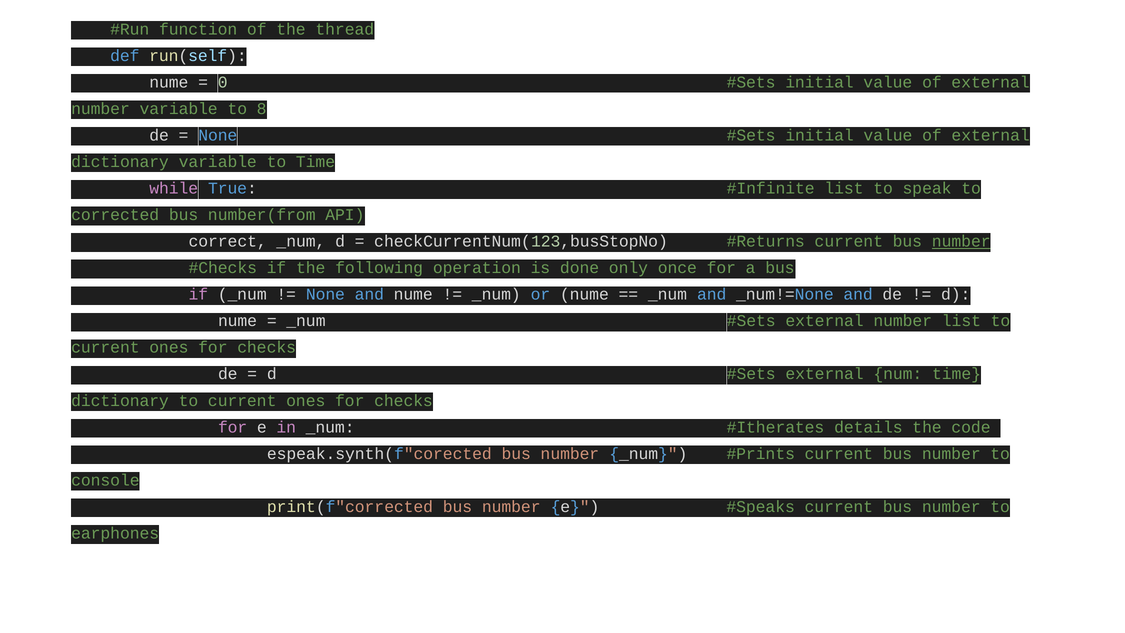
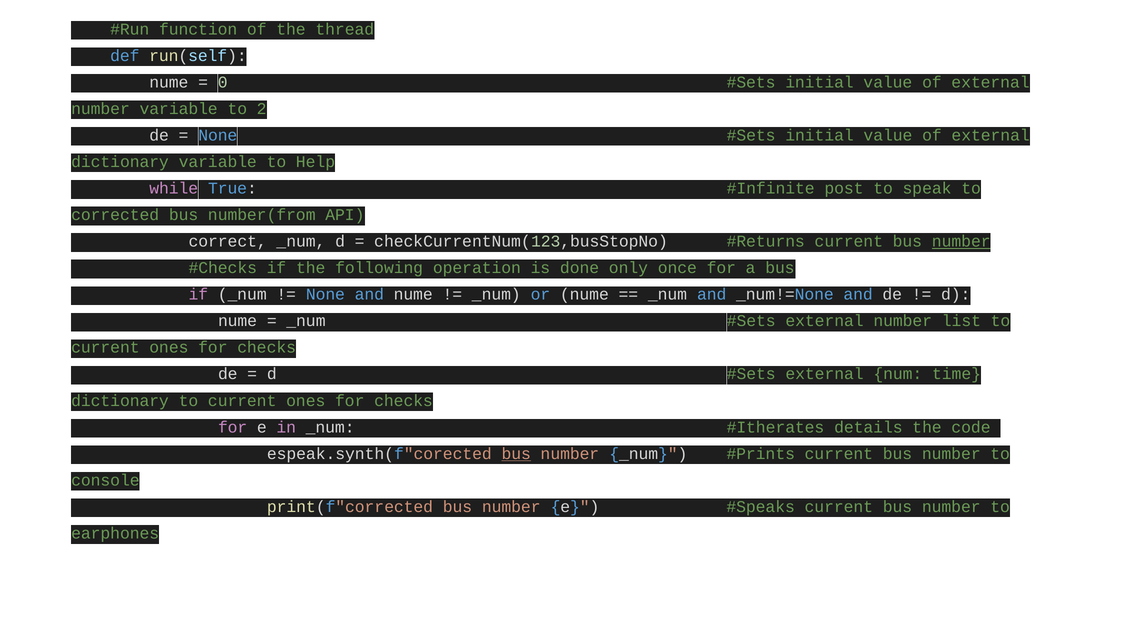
8: 8 -> 2 (262, 109)
to Time: Time -> Help (315, 162)
list: list -> post (844, 188)
bus underline: none -> present (516, 454)
